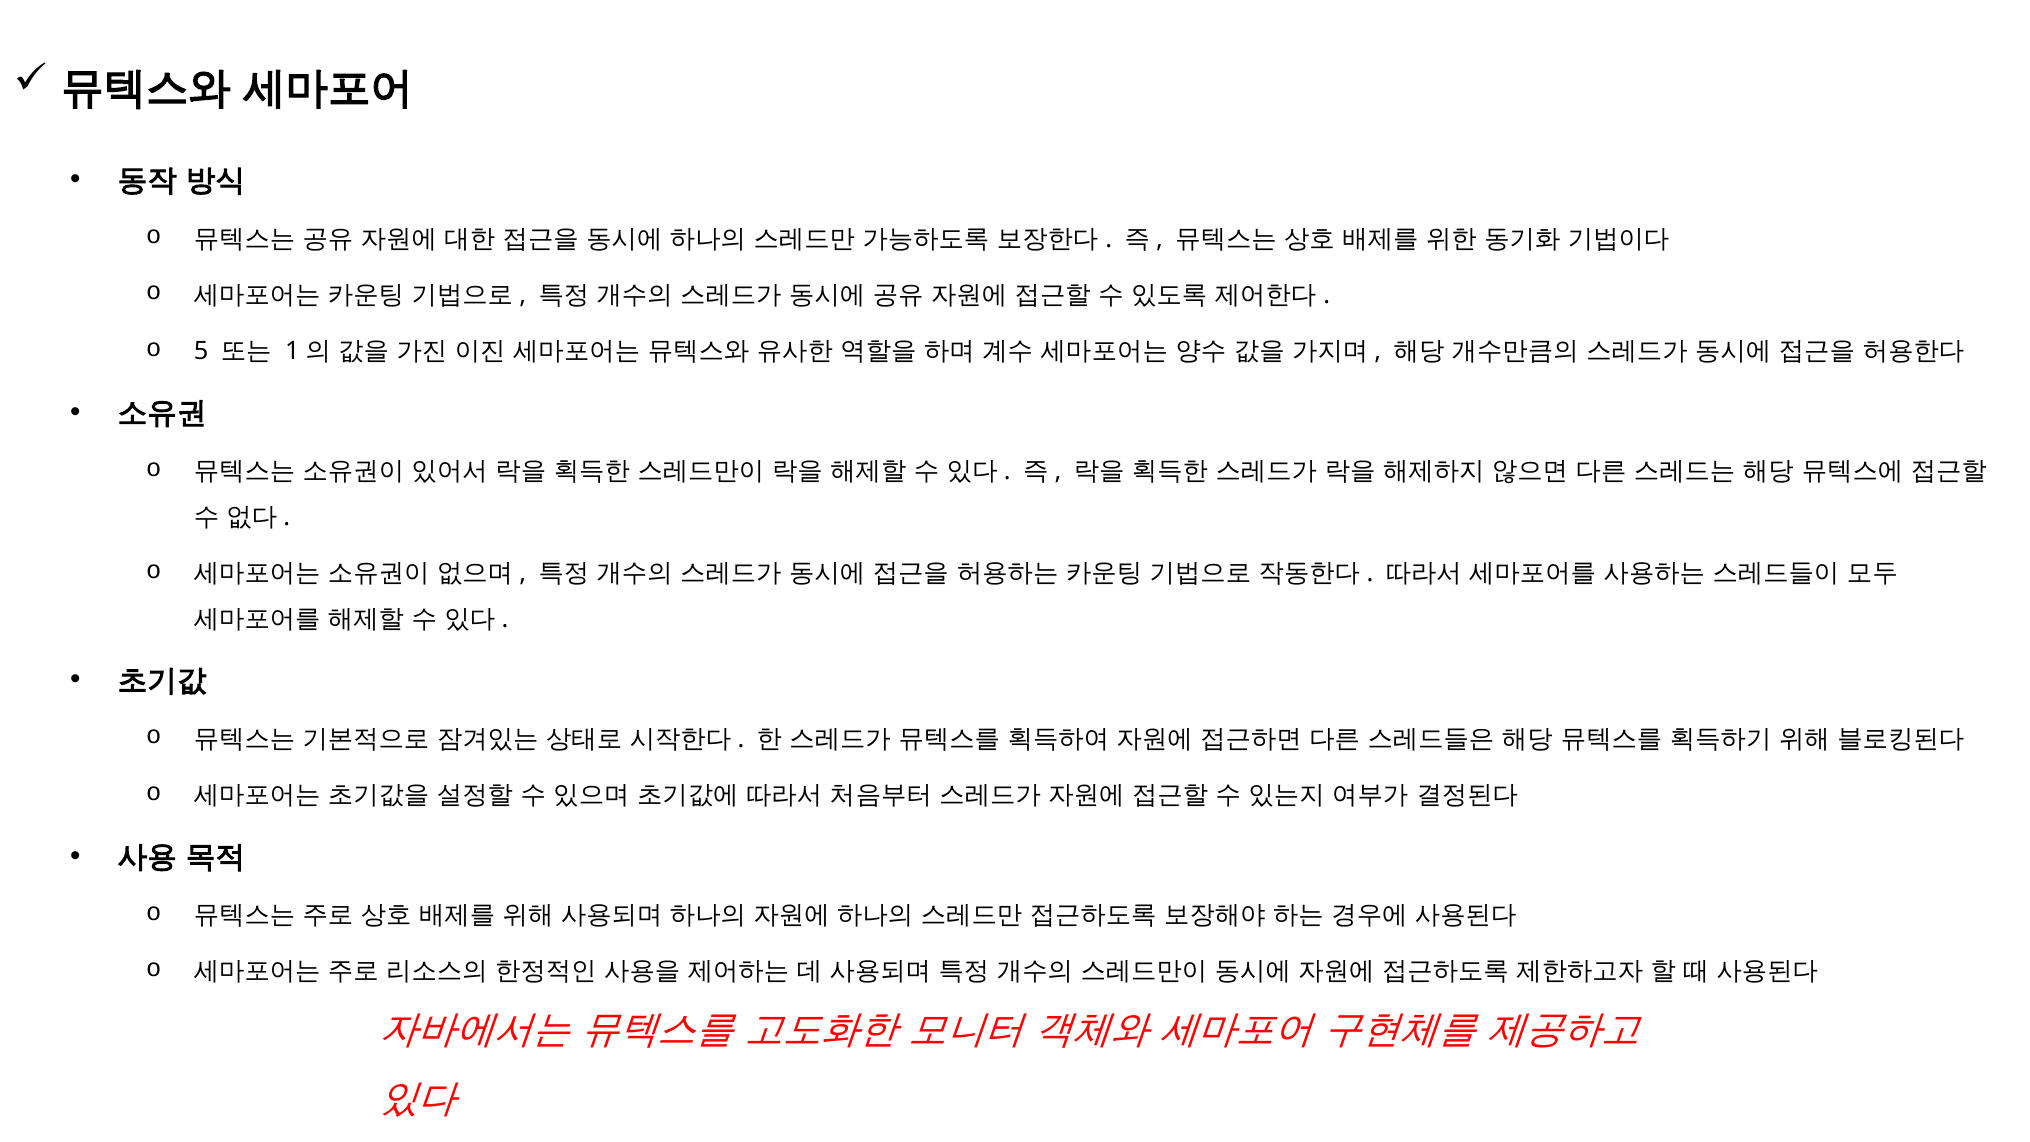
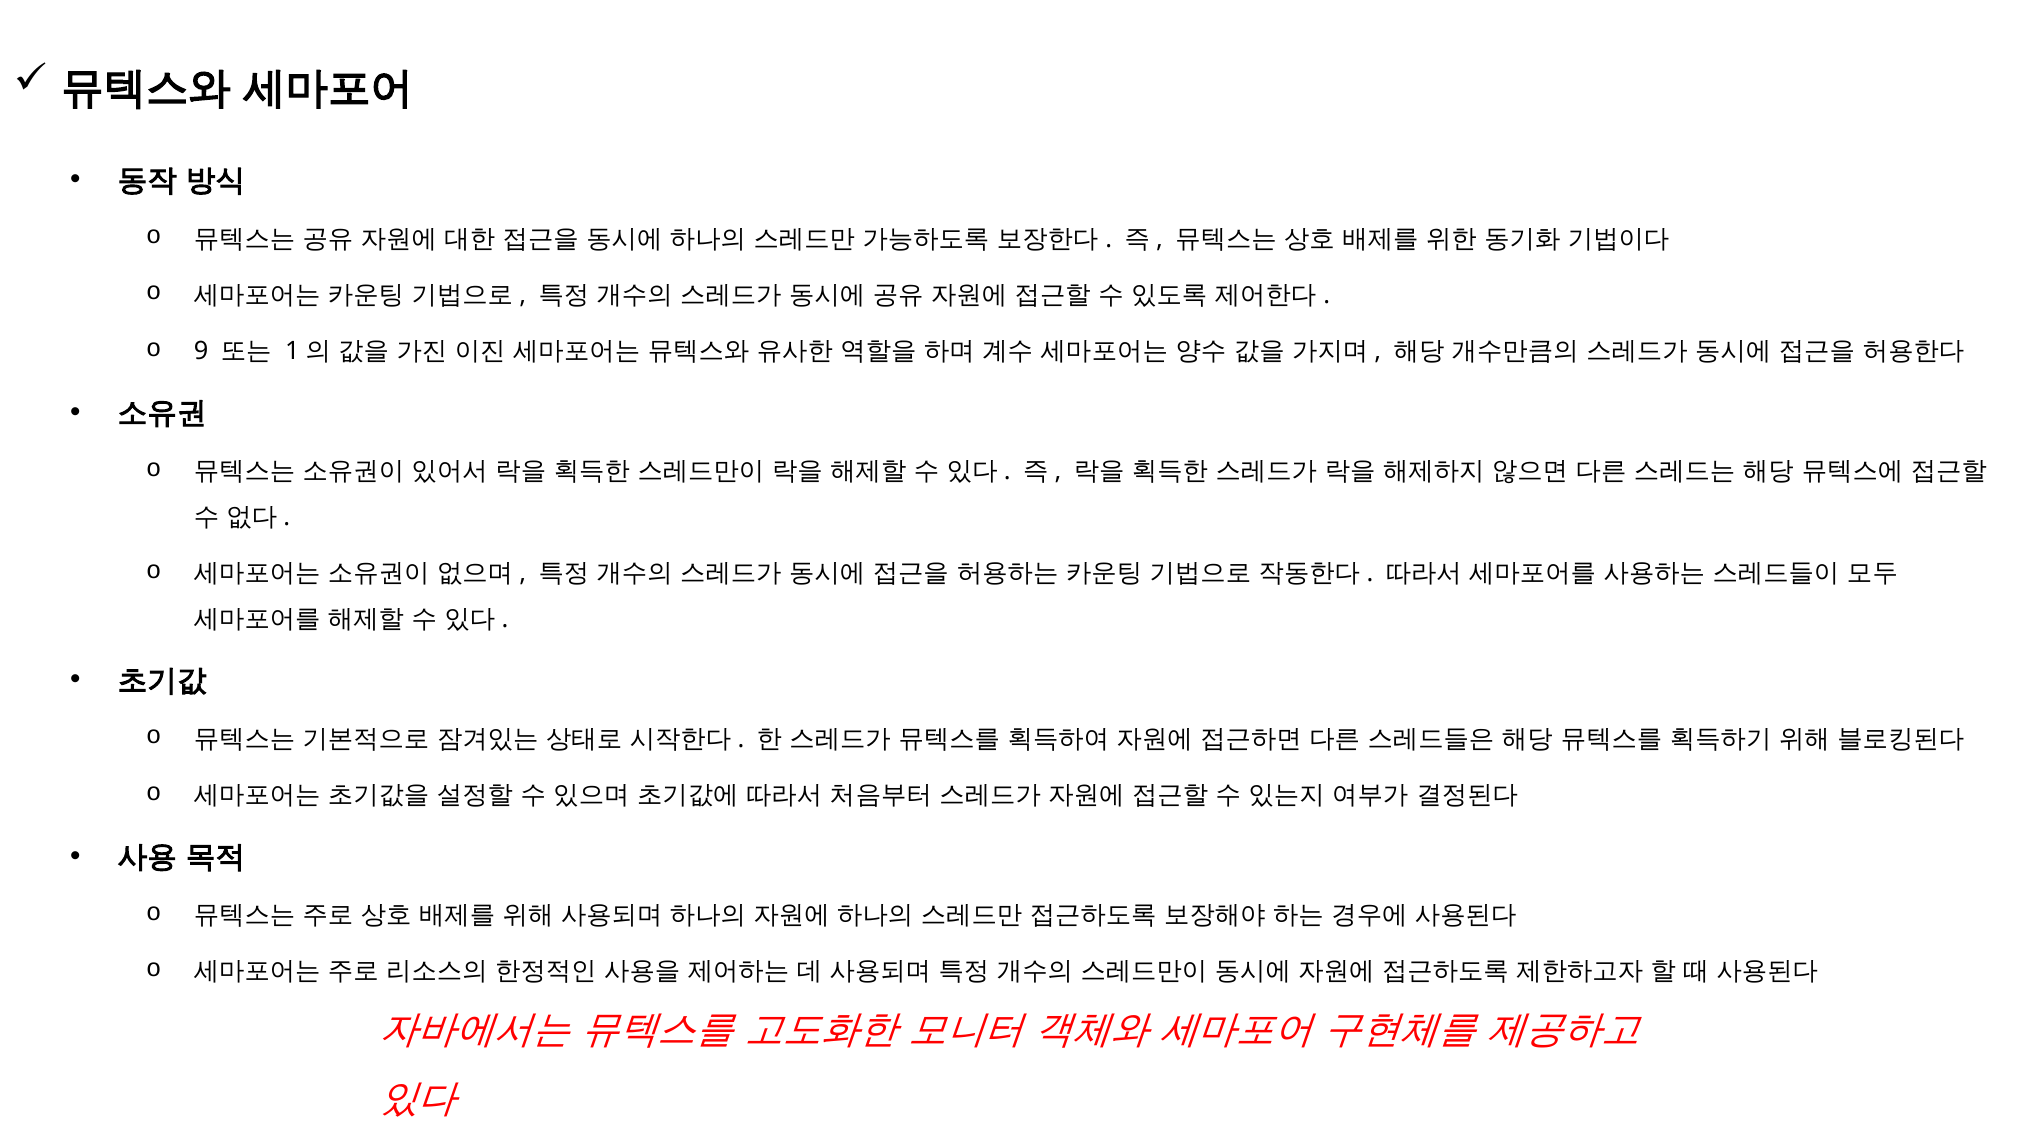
5: 5 -> 9 (201, 351)
